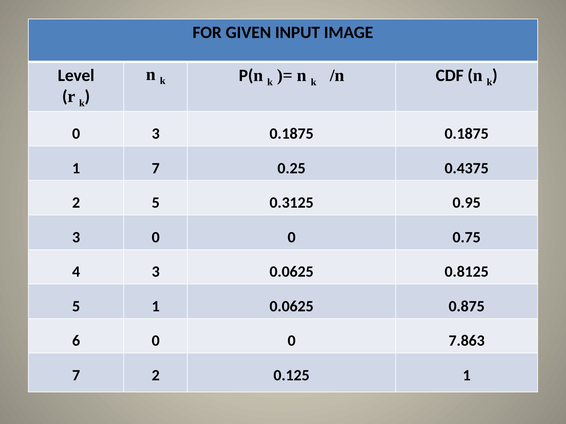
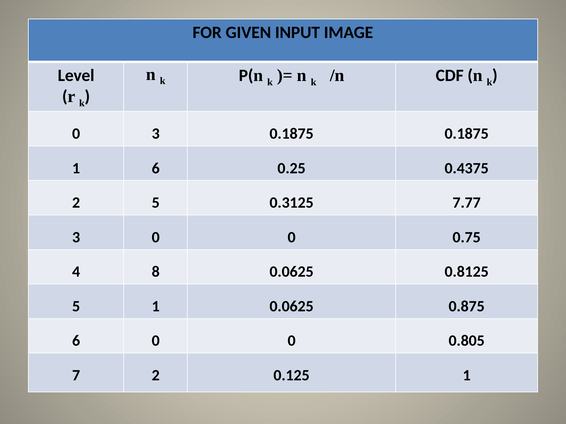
1 7: 7 -> 6 (156, 168)
0.95: 0.95 -> 7.77 (467, 203)
4 3: 3 -> 8 (156, 272)
7.863: 7.863 -> 0.805 (467, 341)
